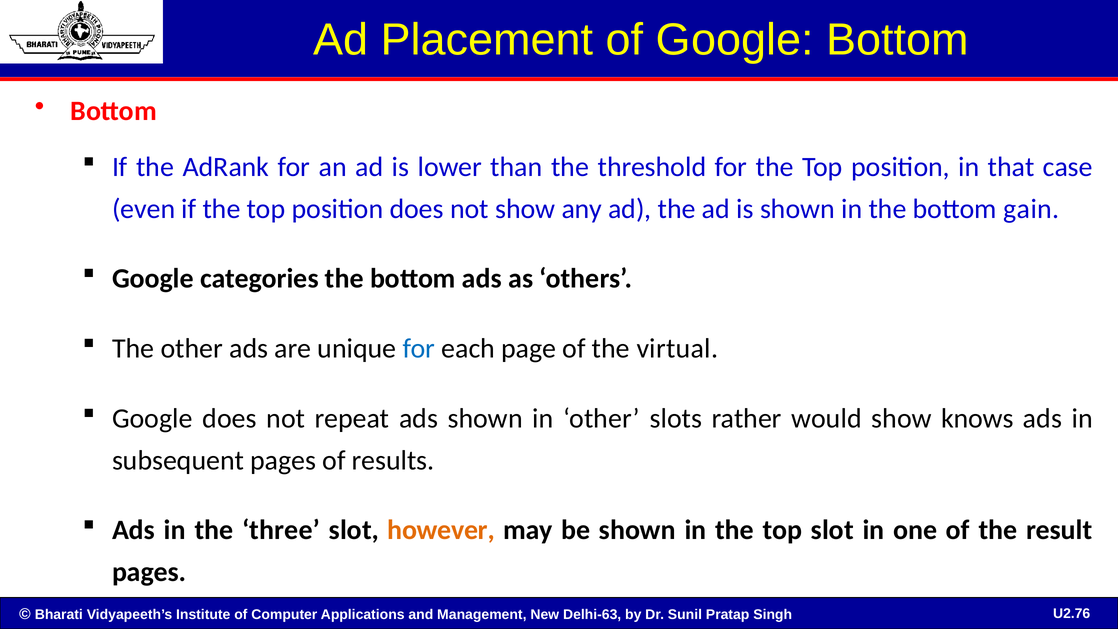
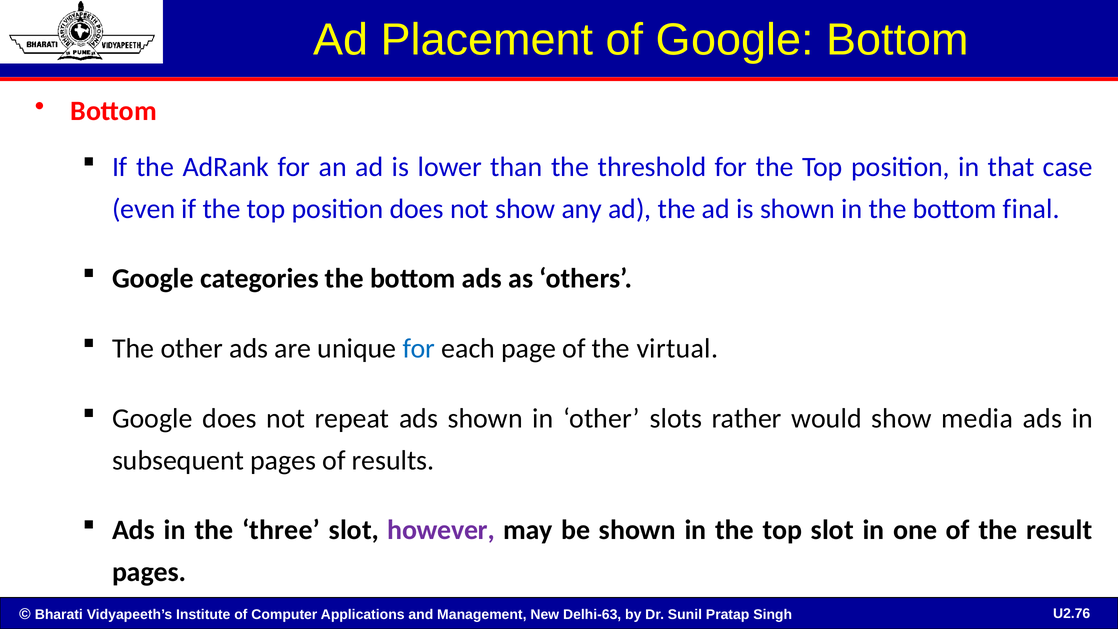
gain: gain -> final (1031, 209)
knows: knows -> media (977, 418)
however colour: orange -> purple (441, 530)
